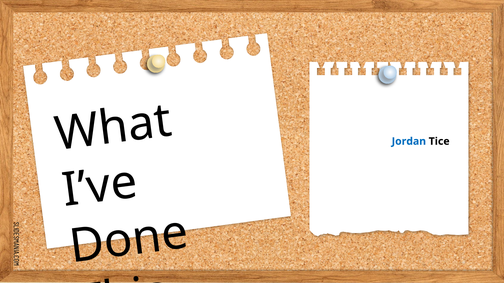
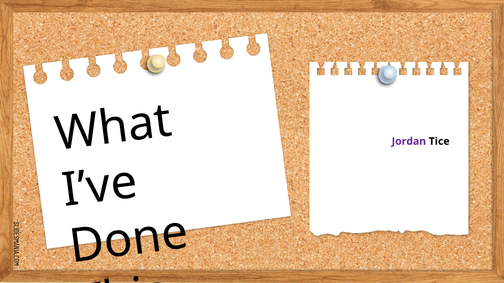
Jordan colour: blue -> purple (409, 142)
